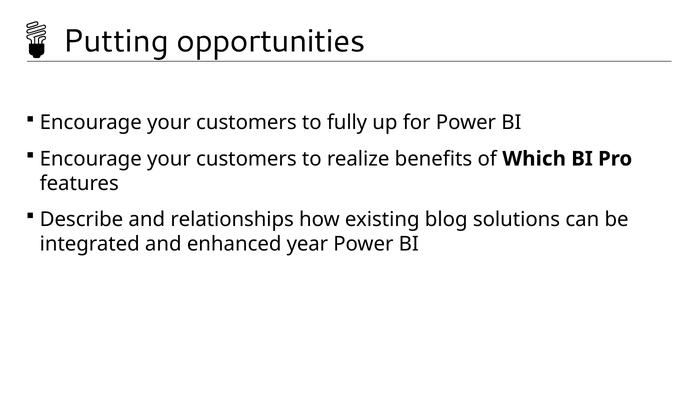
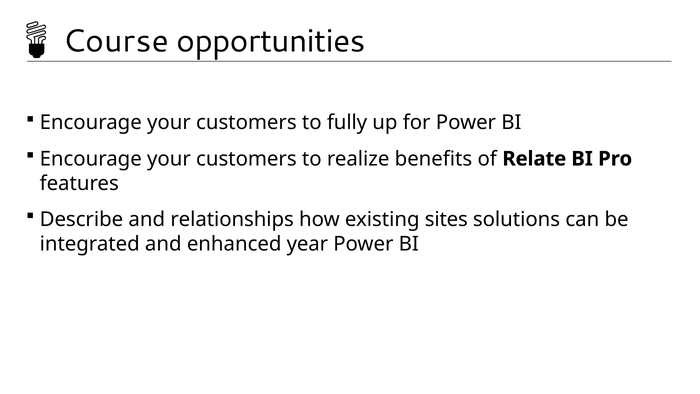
Putting: Putting -> Course (116, 41)
Which: Which -> Relate (534, 159)
blog: blog -> sites (446, 219)
